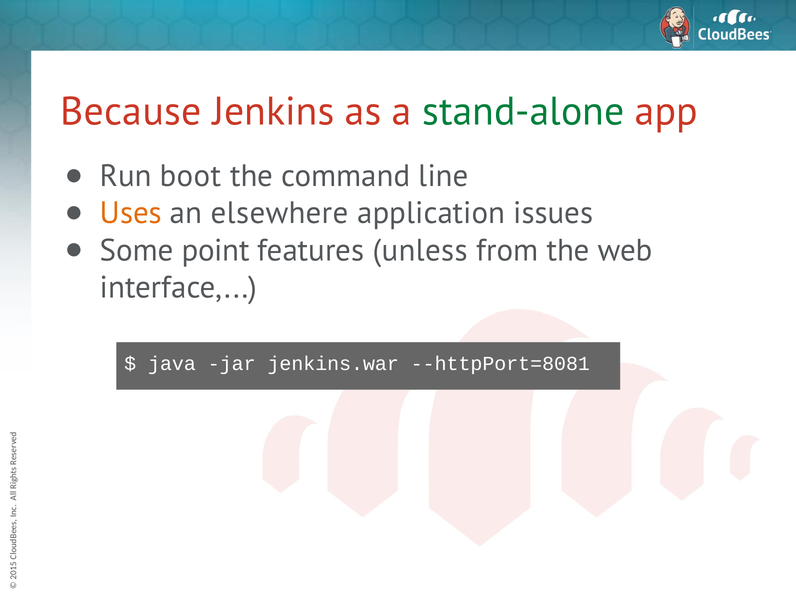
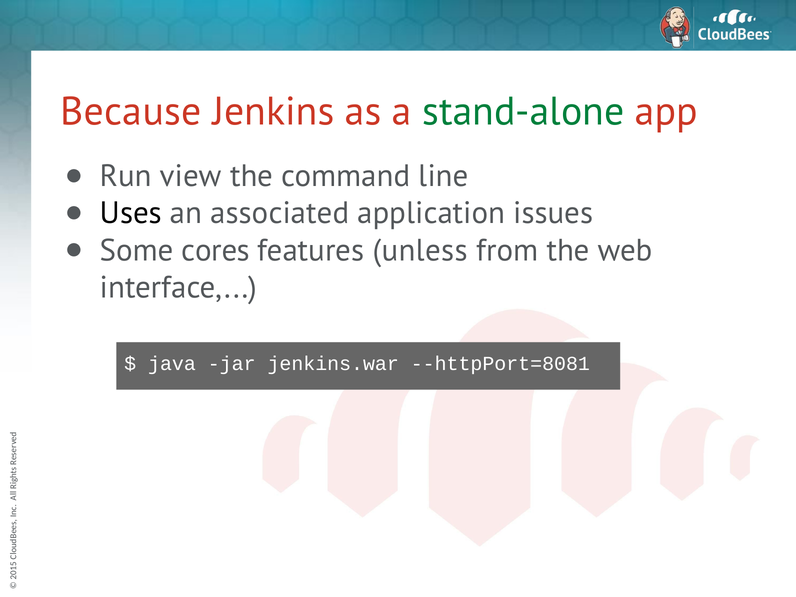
boot: boot -> view (191, 176)
Uses colour: orange -> black (131, 213)
elsewhere: elsewhere -> associated (280, 213)
point: point -> cores (216, 250)
